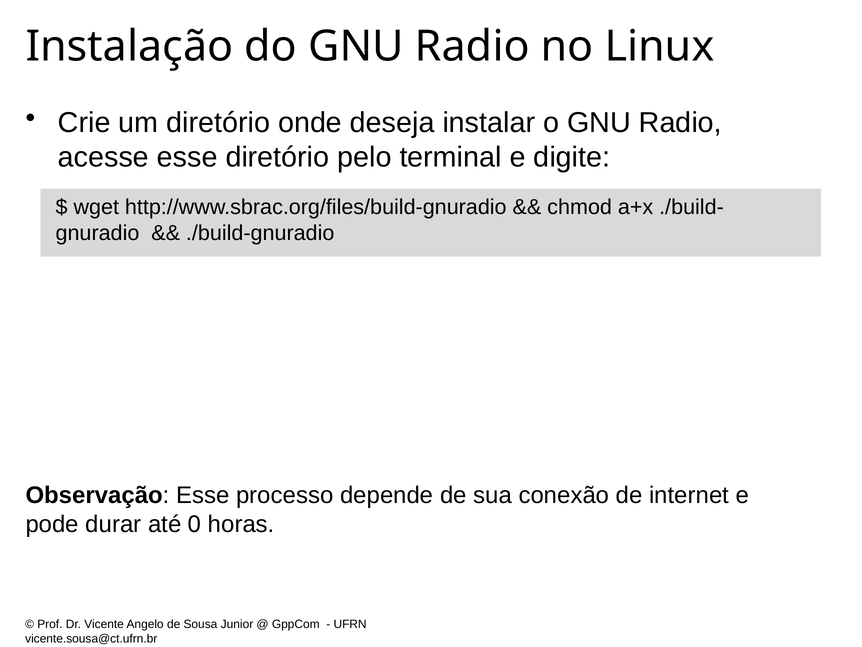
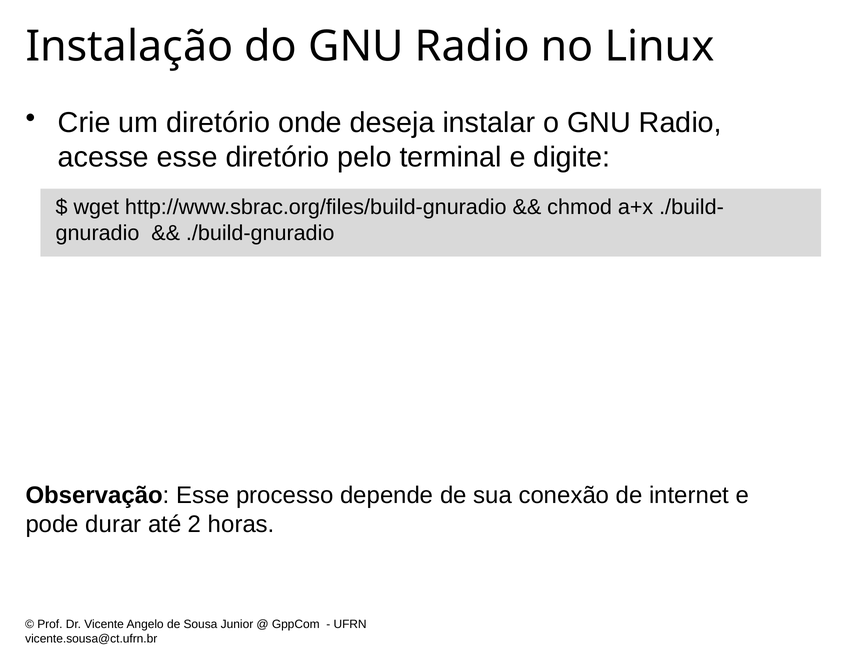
0: 0 -> 2 (195, 524)
